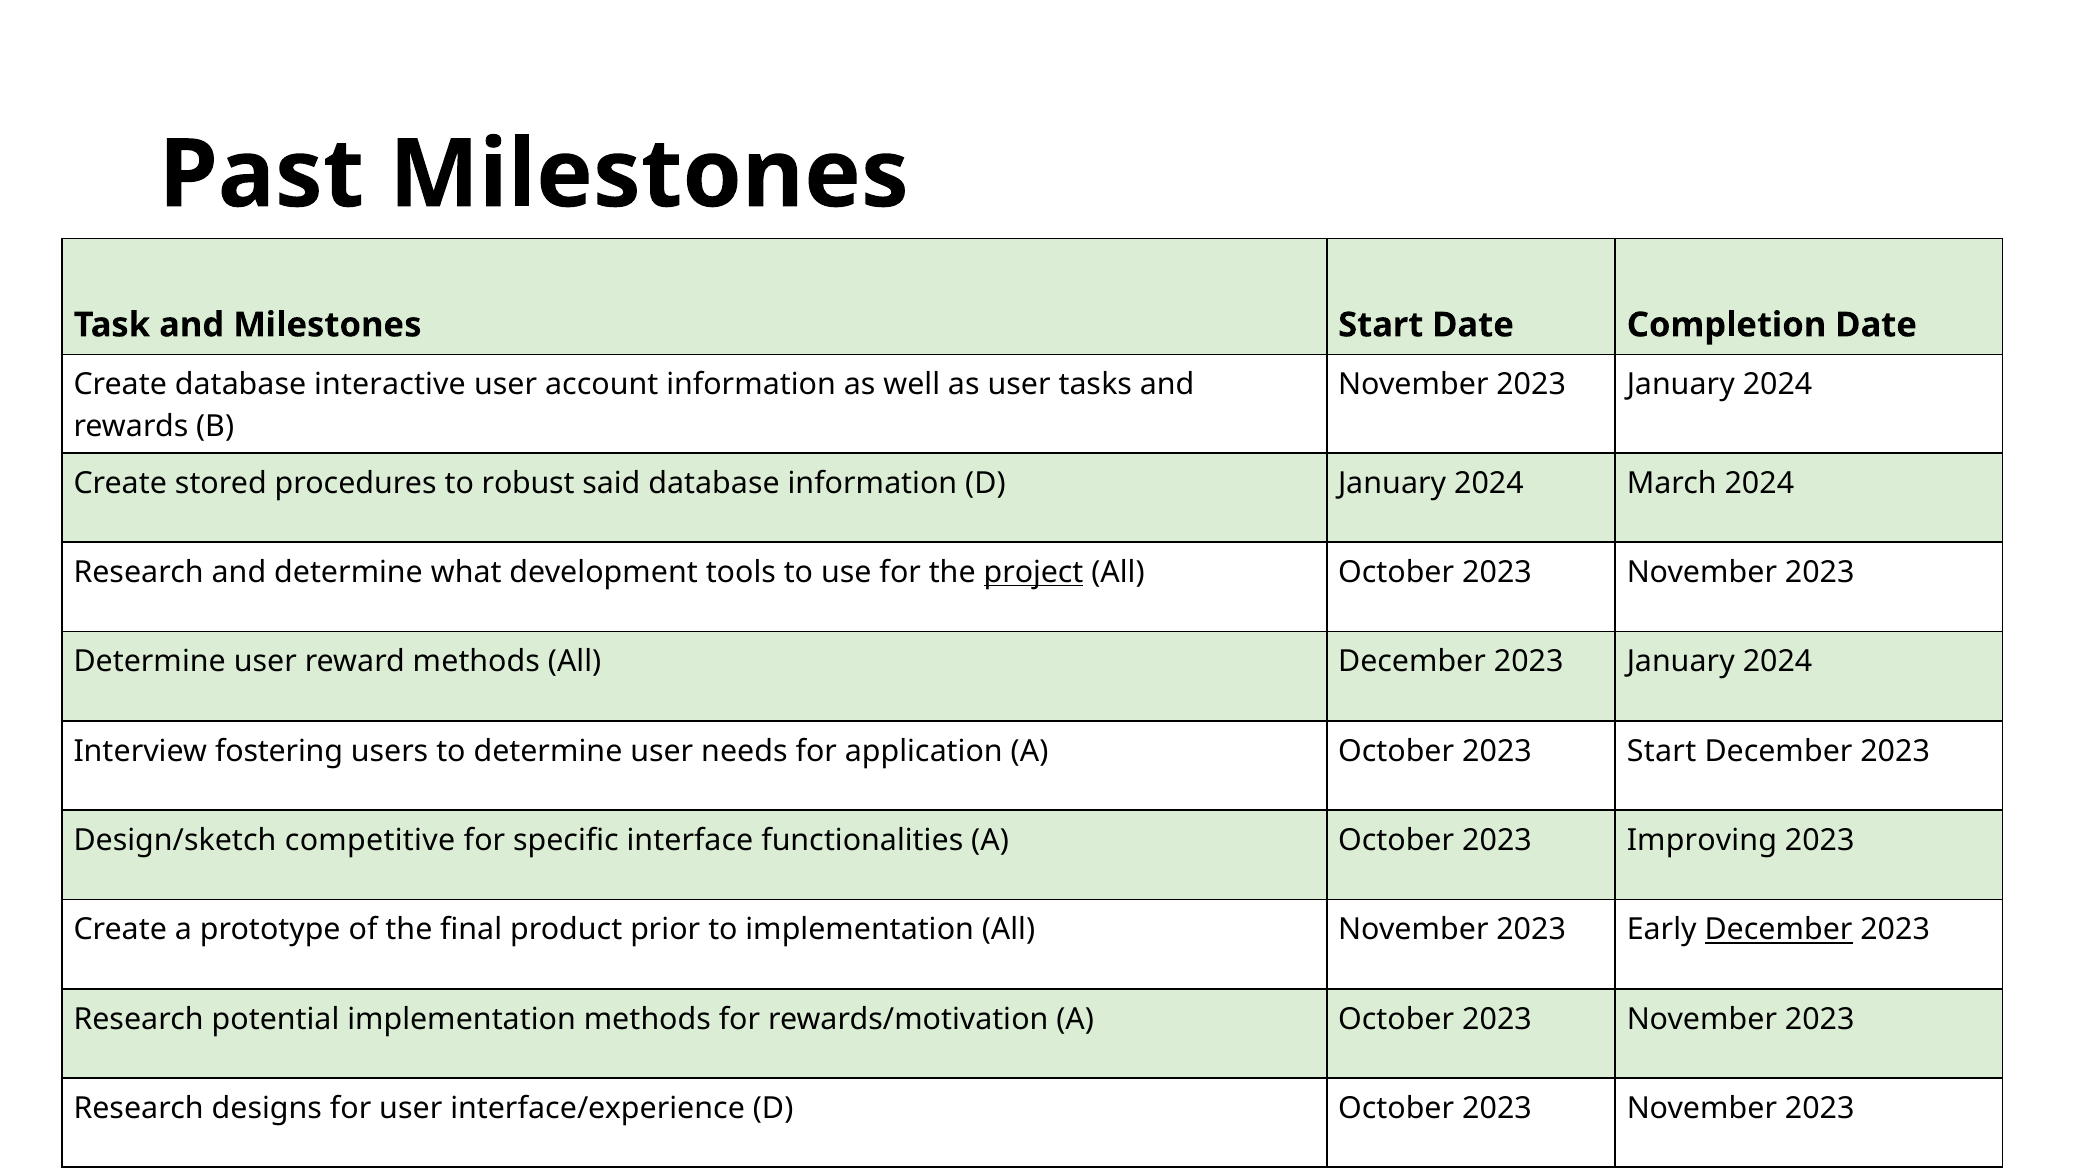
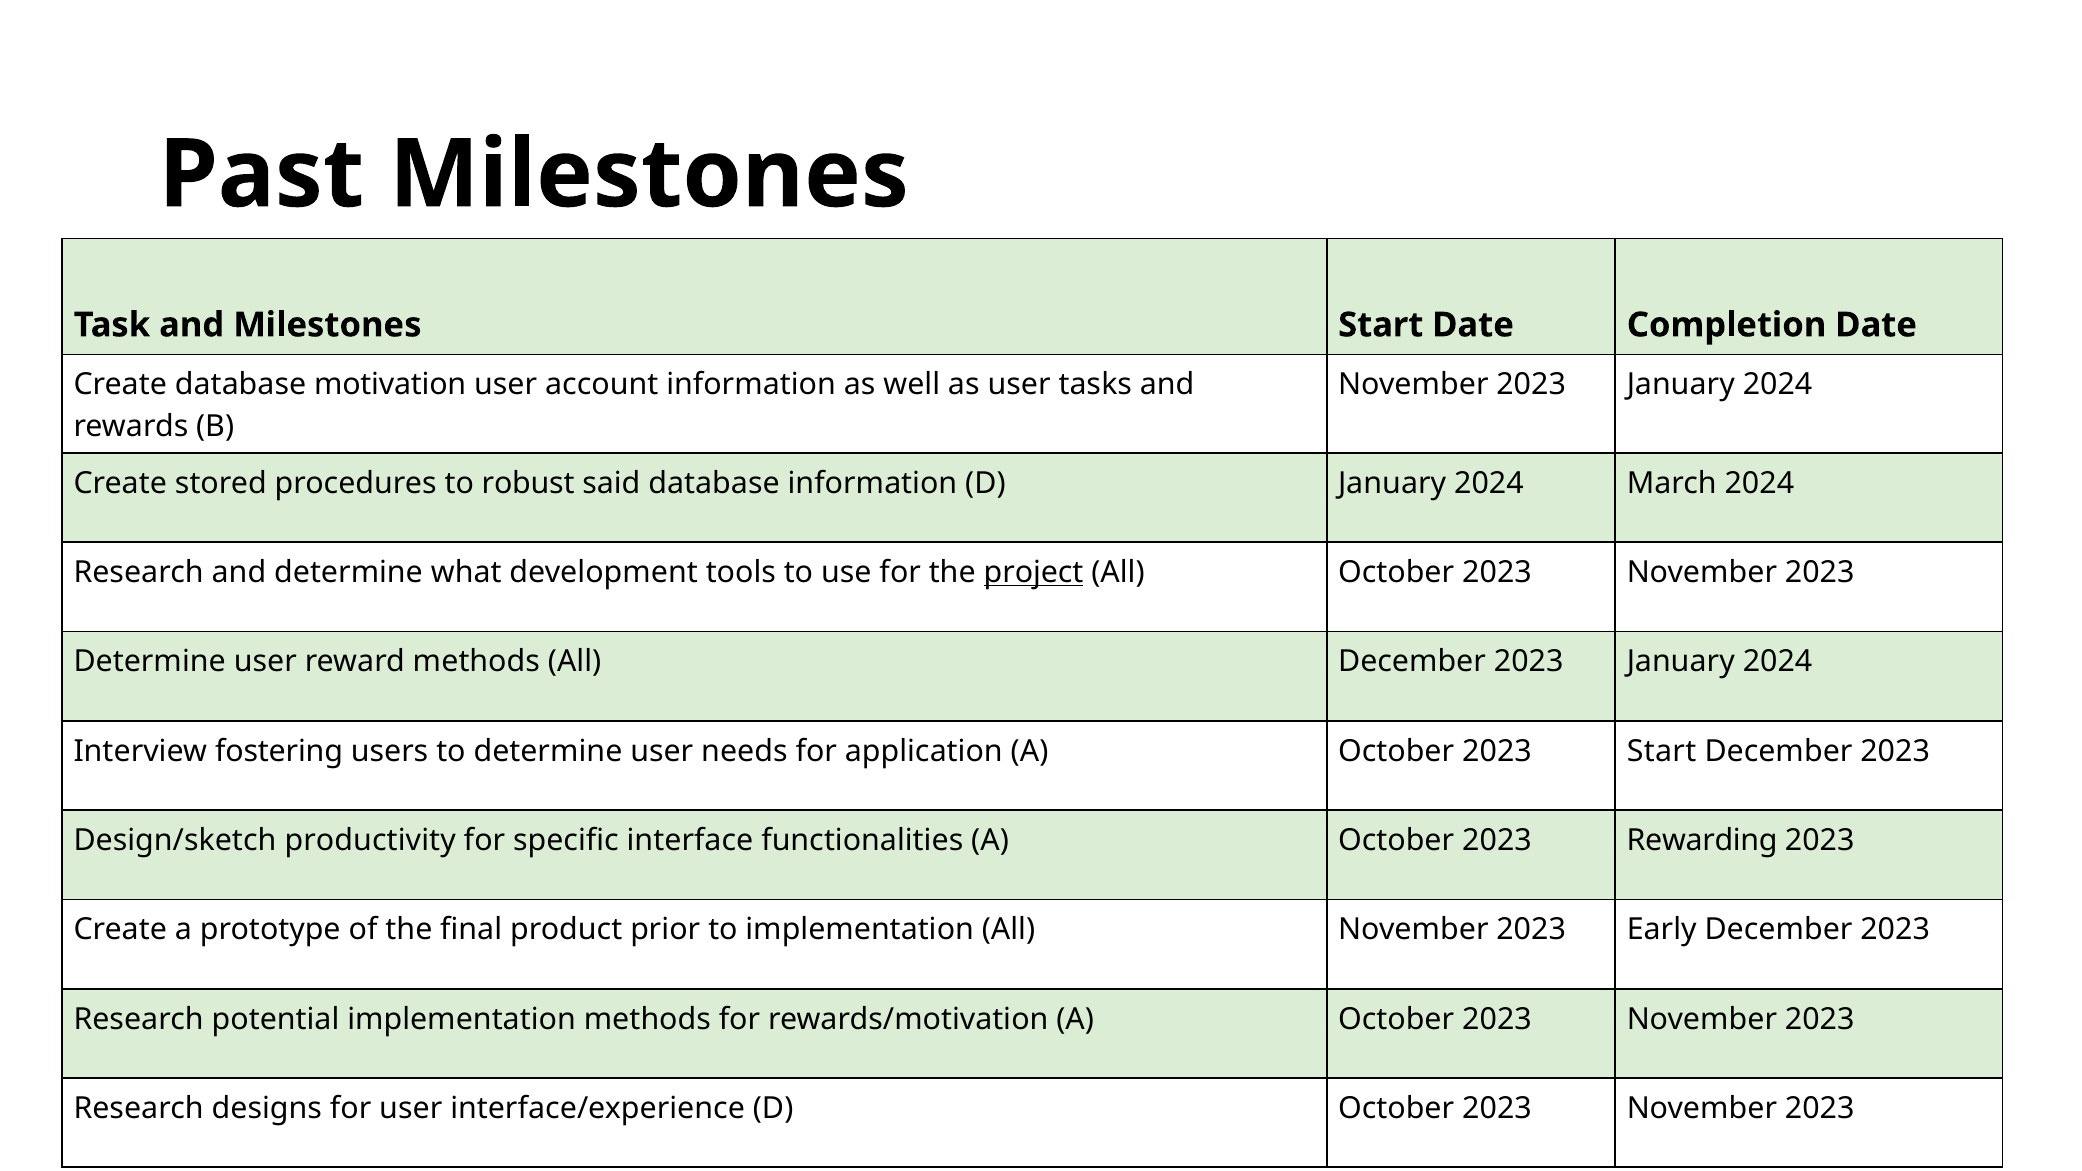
interactive: interactive -> motivation (390, 385)
competitive: competitive -> productivity (370, 840)
Improving: Improving -> Rewarding (1702, 840)
December underline: present -> none (1779, 930)
